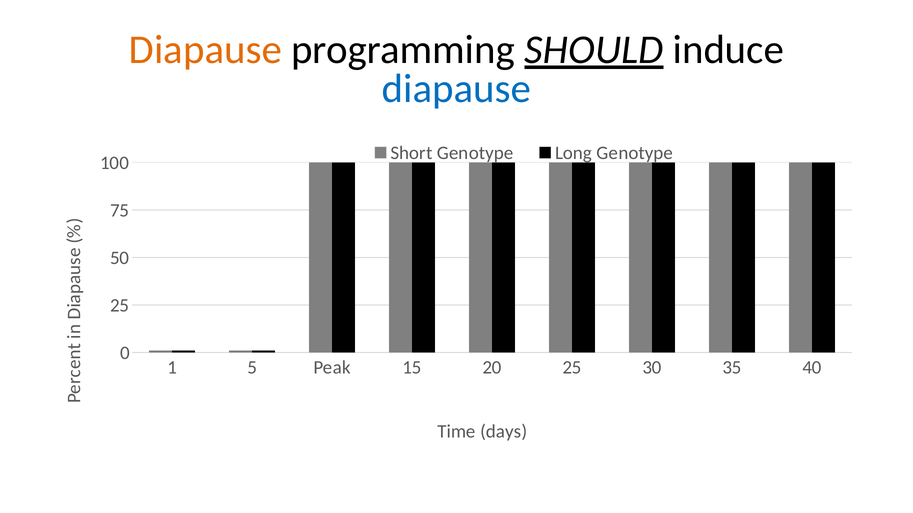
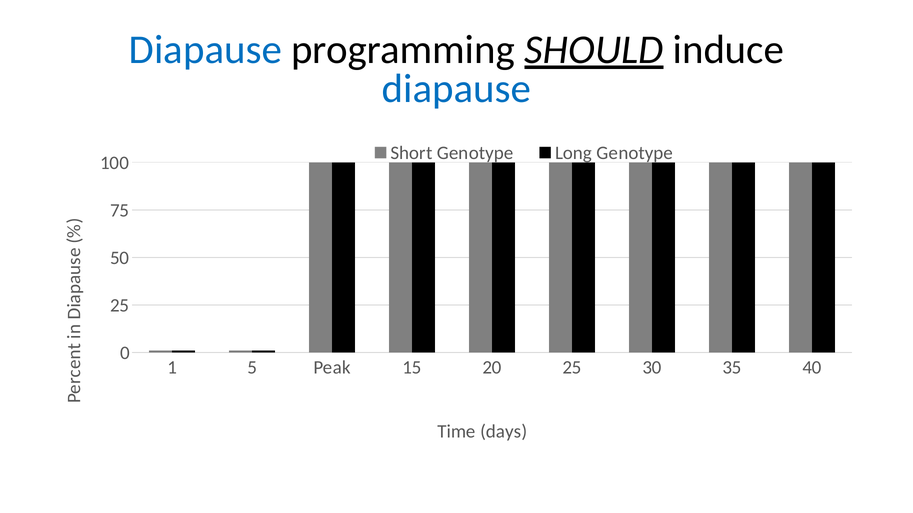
Diapause colour: orange -> blue (205, 50)
